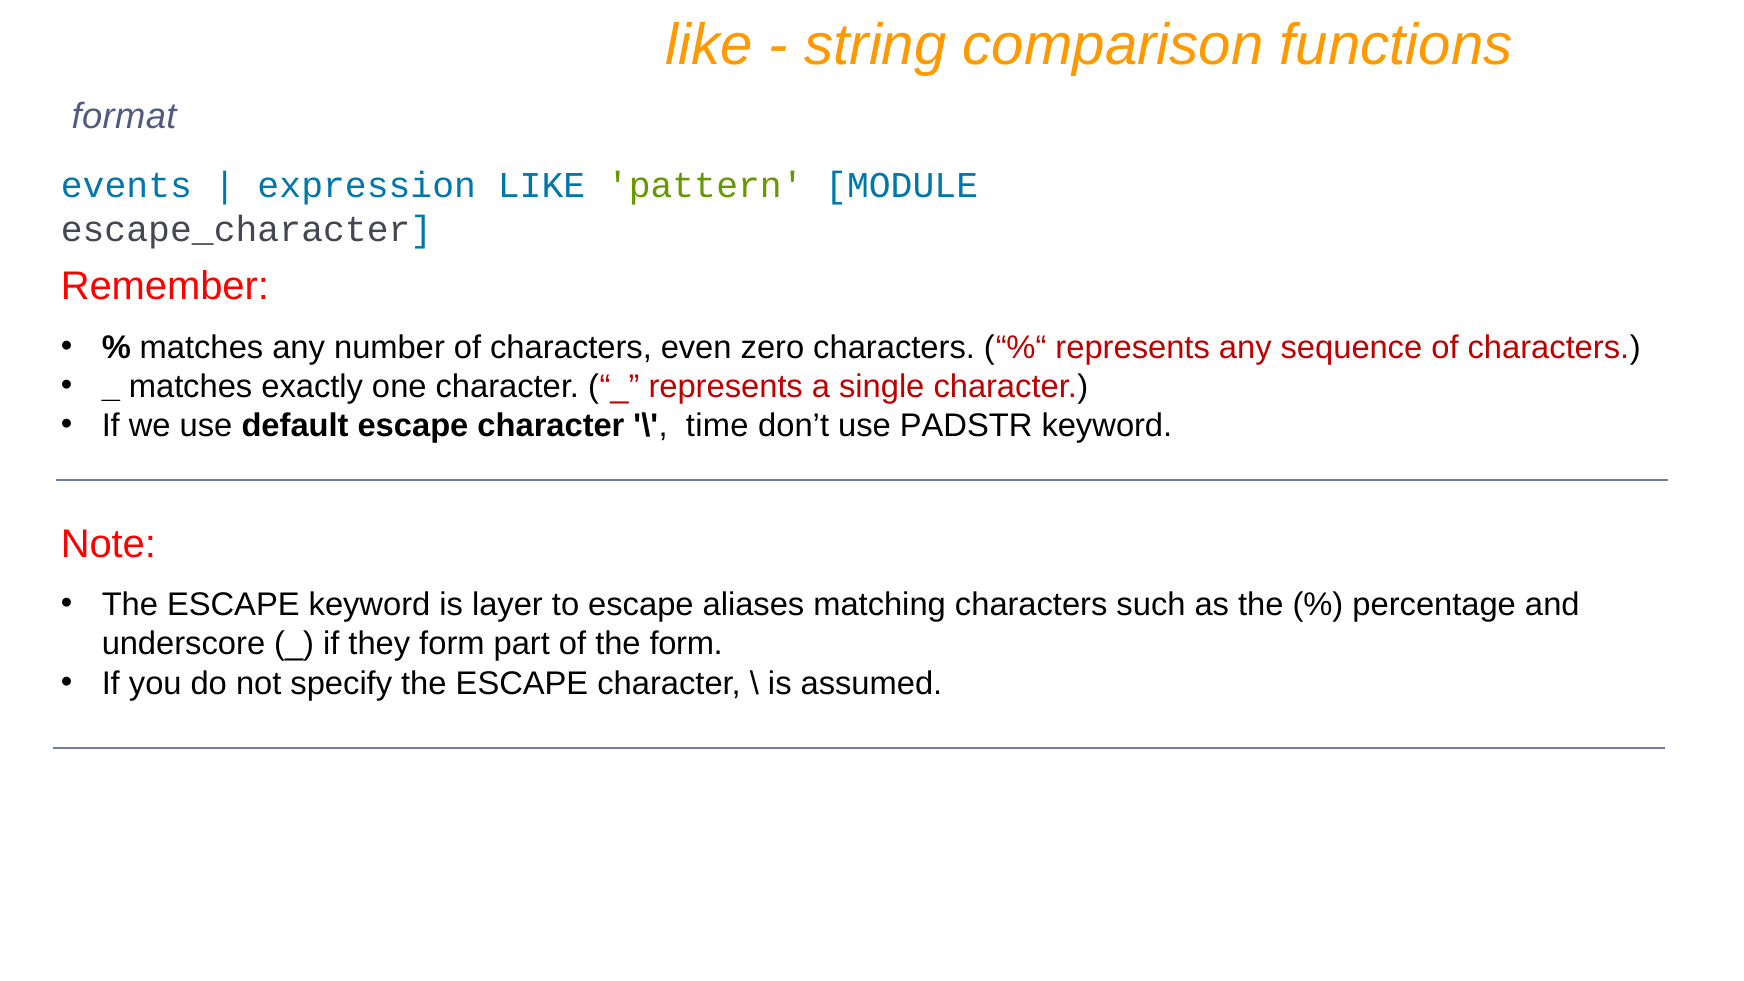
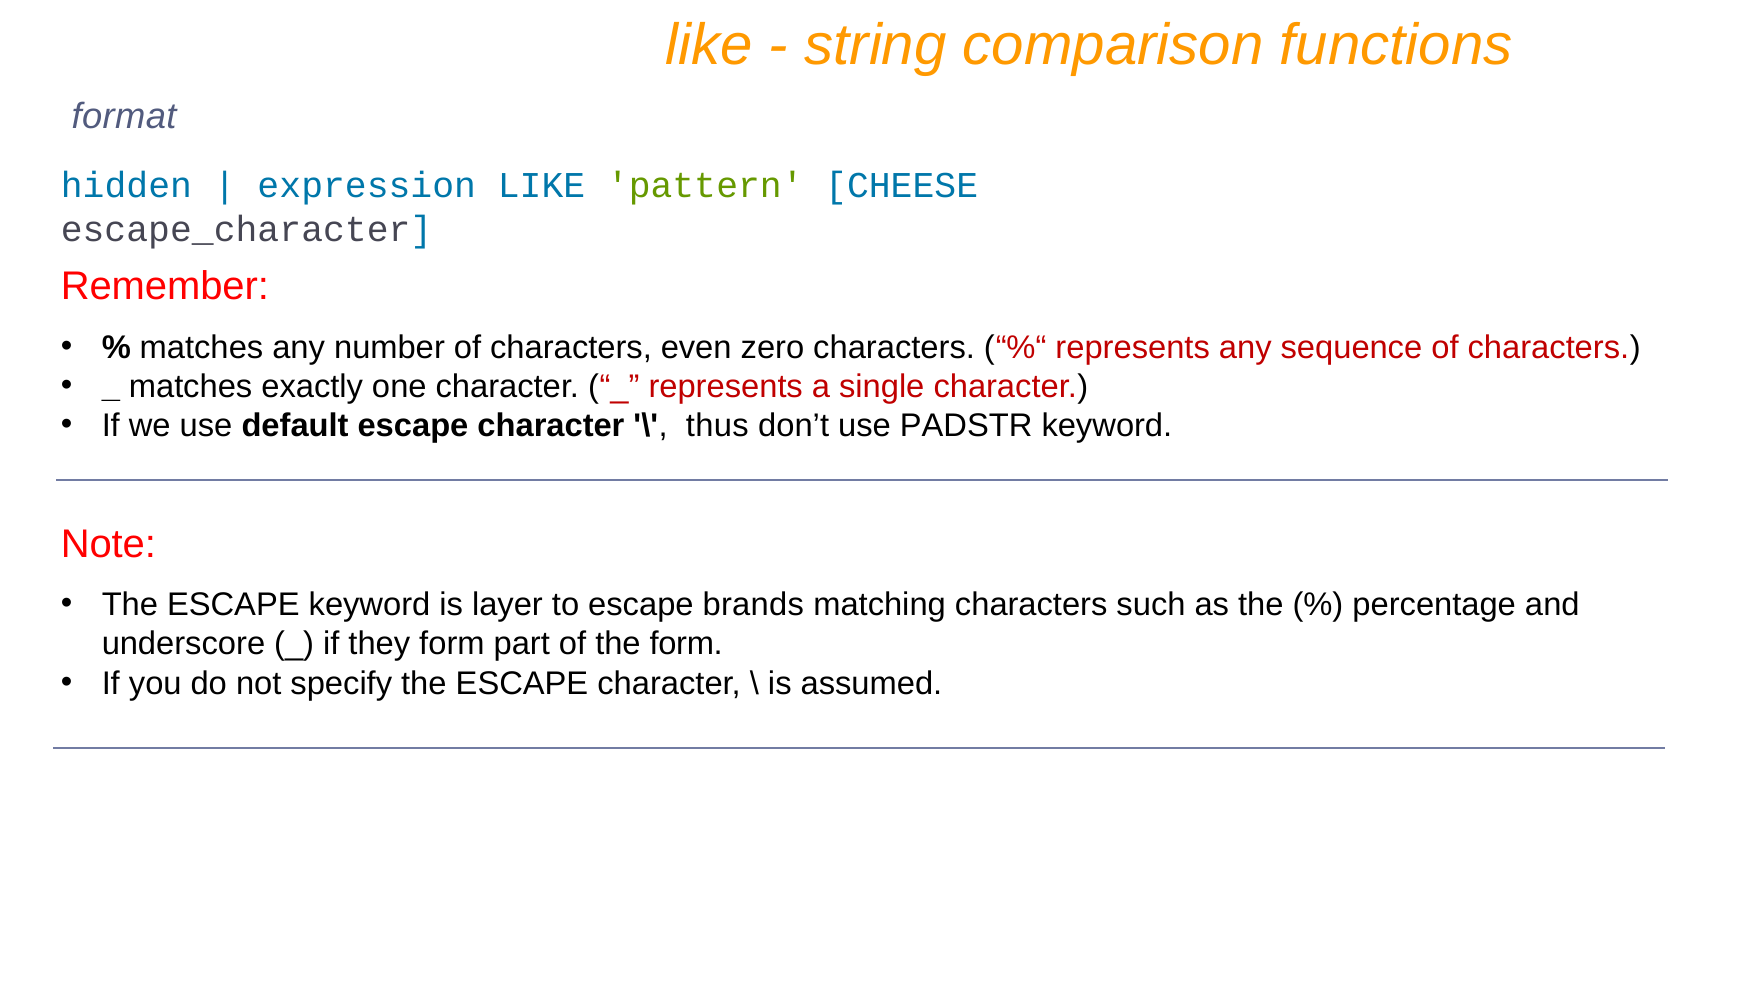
events: events -> hidden (126, 186)
MODULE: MODULE -> CHEESE (902, 186)
time: time -> thus (717, 426)
aliases: aliases -> brands (753, 605)
